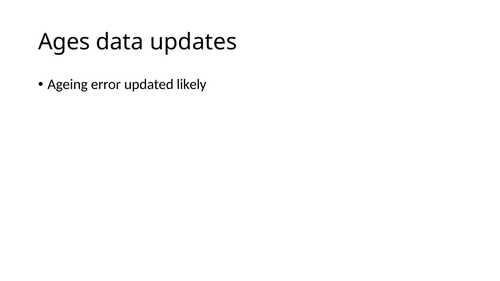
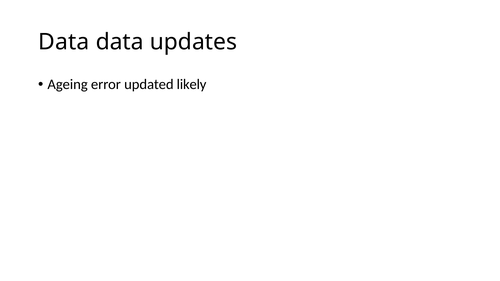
Ages: Ages -> Data (64, 42)
